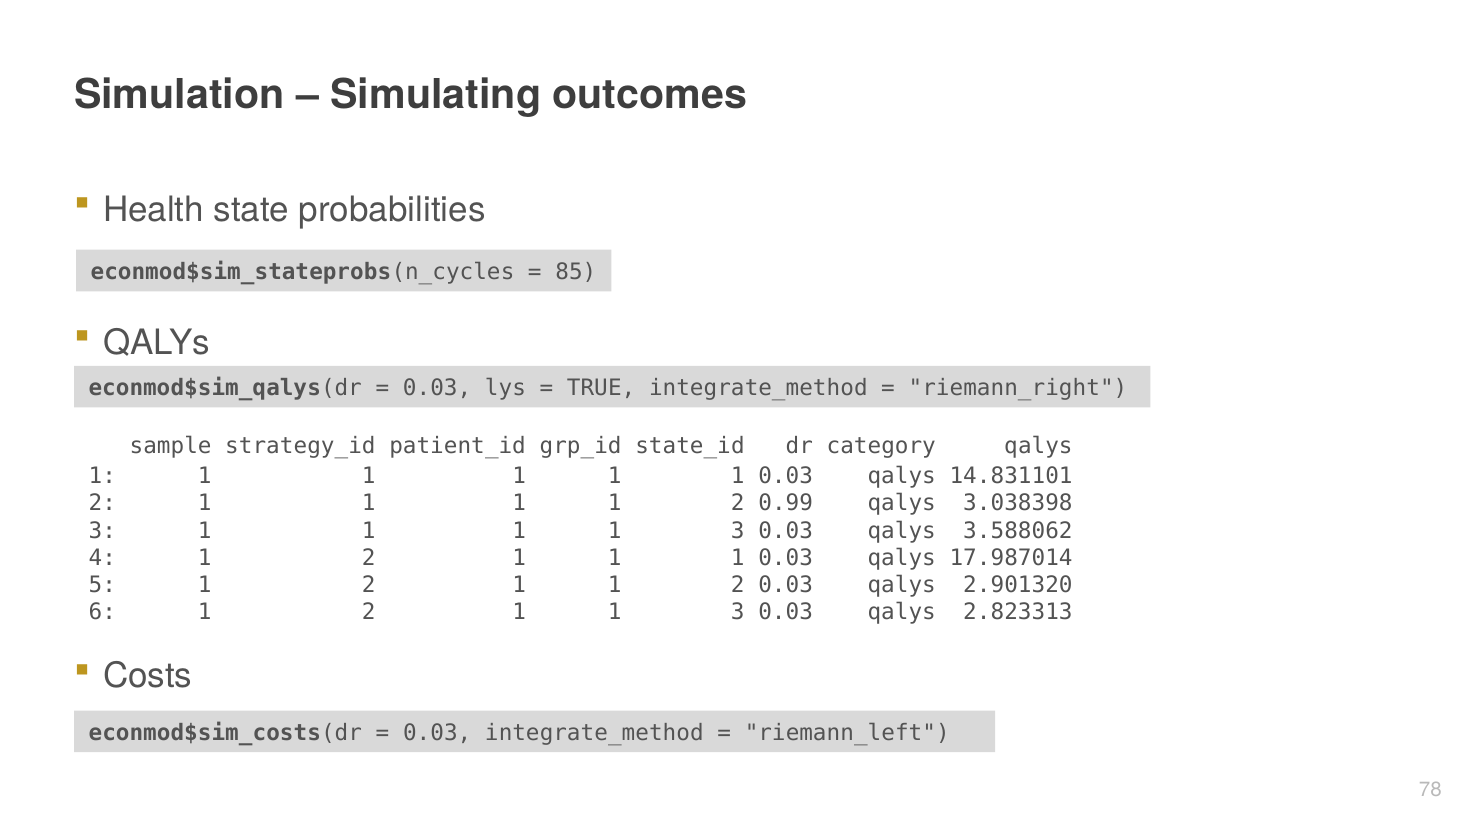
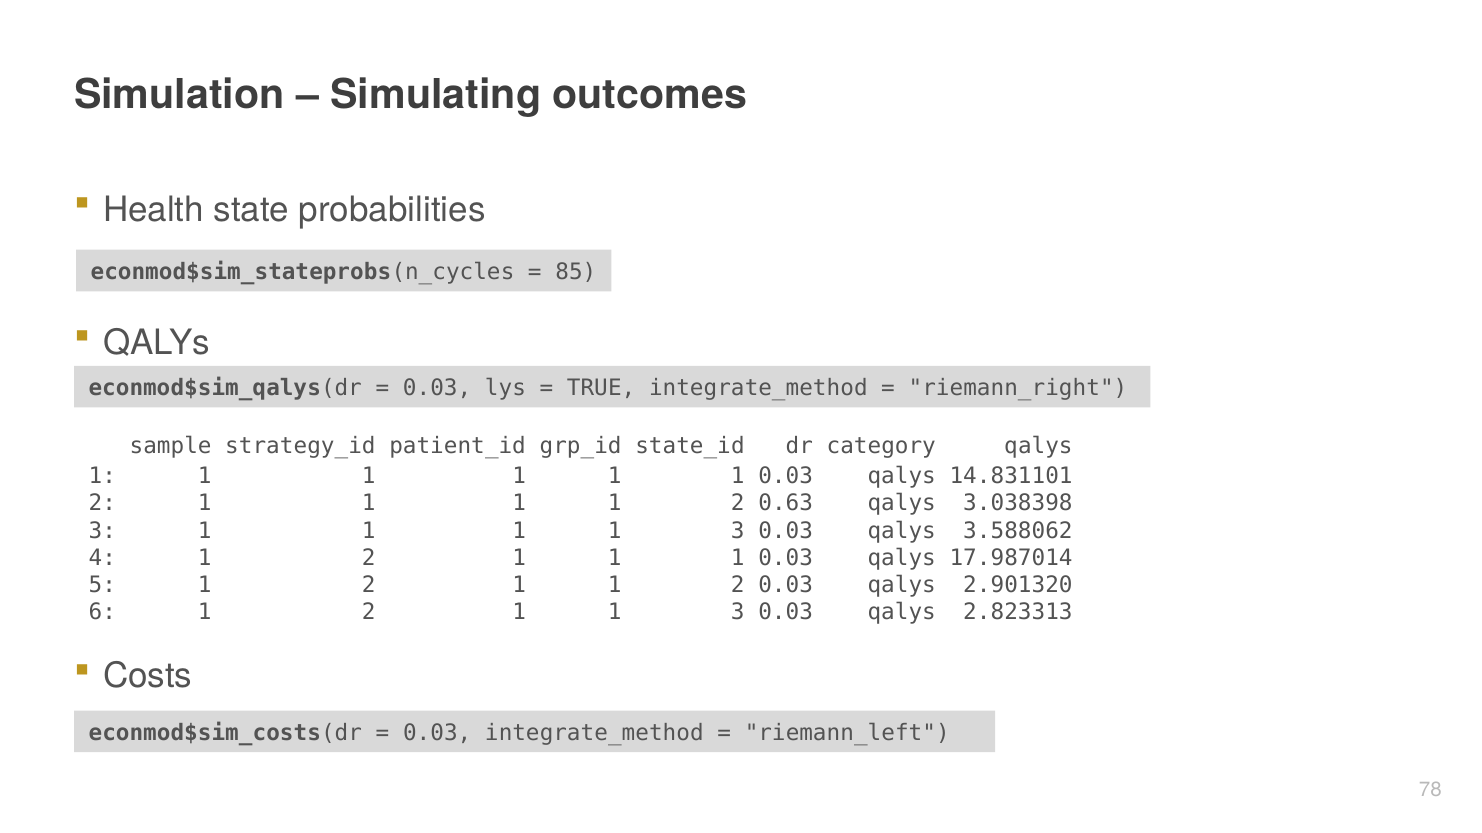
0.99: 0.99 -> 0.63 (786, 504)
